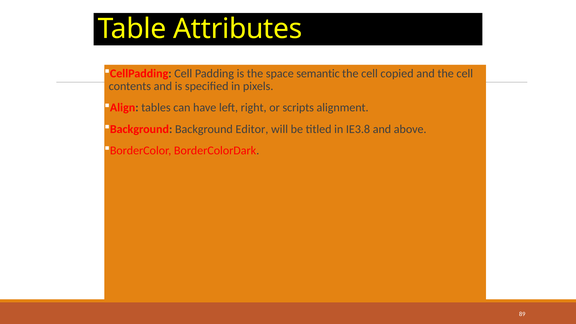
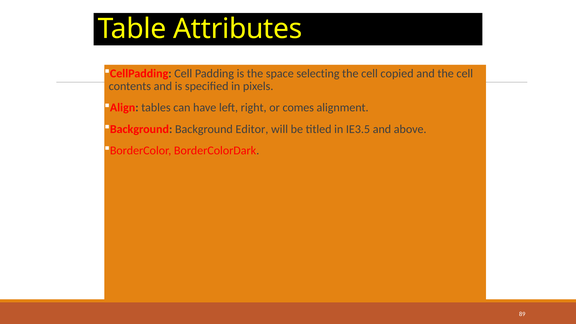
semantic: semantic -> selecting (318, 73)
scripts: scripts -> comes (298, 108)
IE3.8: IE3.8 -> IE3.5 (358, 129)
